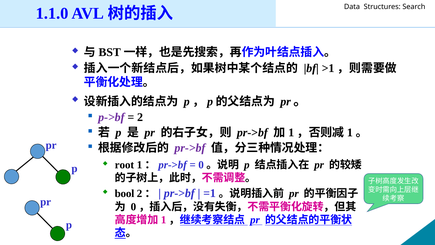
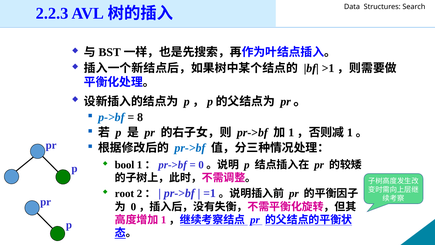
1.1.0: 1.1.0 -> 2.2.3 (52, 13)
p->bf colour: purple -> blue (111, 117)
2: 2 -> 8 (140, 117)
pr->bf colour: purple -> blue (190, 148)
root: root -> bool (125, 165)
bool: bool -> root (124, 193)
